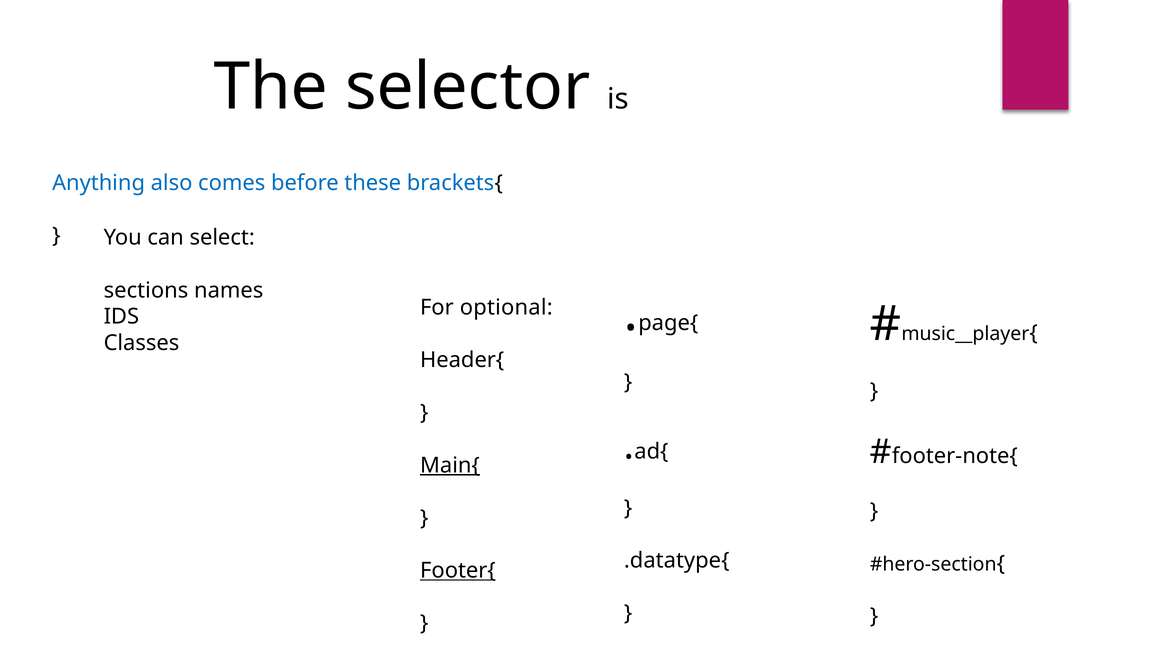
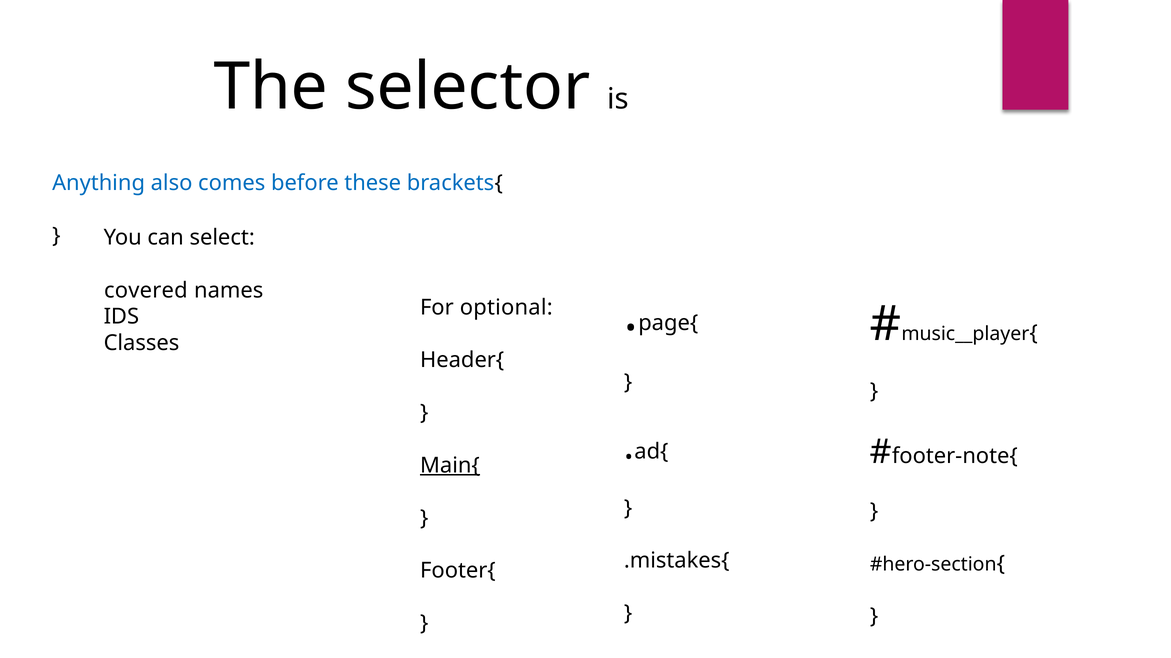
sections: sections -> covered (146, 291)
.datatype{: .datatype{ -> .mistakes{ (677, 561)
Footer{ underline: present -> none (458, 571)
